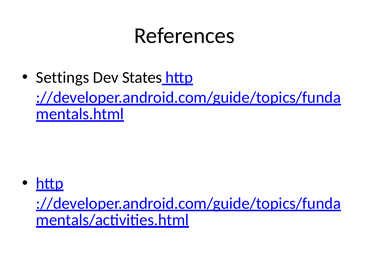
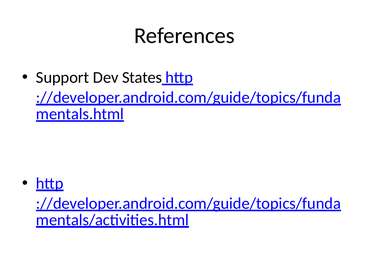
Settings: Settings -> Support (63, 77)
